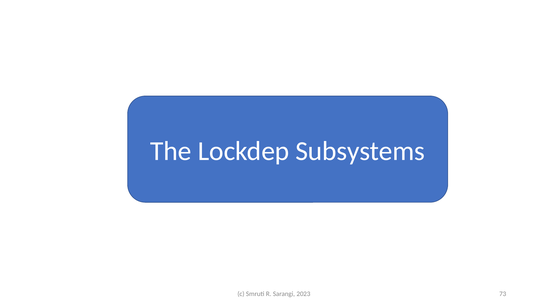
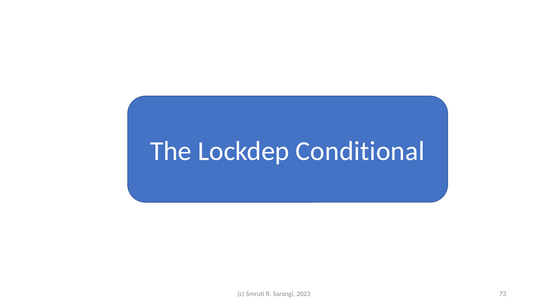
Subsystems: Subsystems -> Conditional (360, 151)
